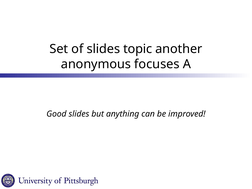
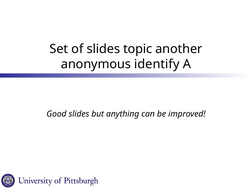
focuses: focuses -> identify (157, 64)
